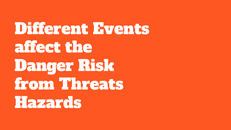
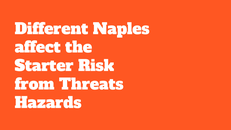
Events: Events -> Naples (121, 29)
Danger: Danger -> Starter (44, 66)
